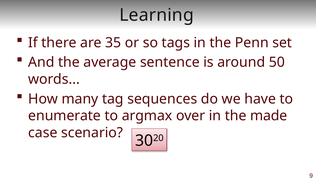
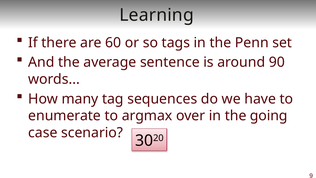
35: 35 -> 60 (113, 43)
50: 50 -> 90 (277, 62)
made: made -> going (269, 116)
